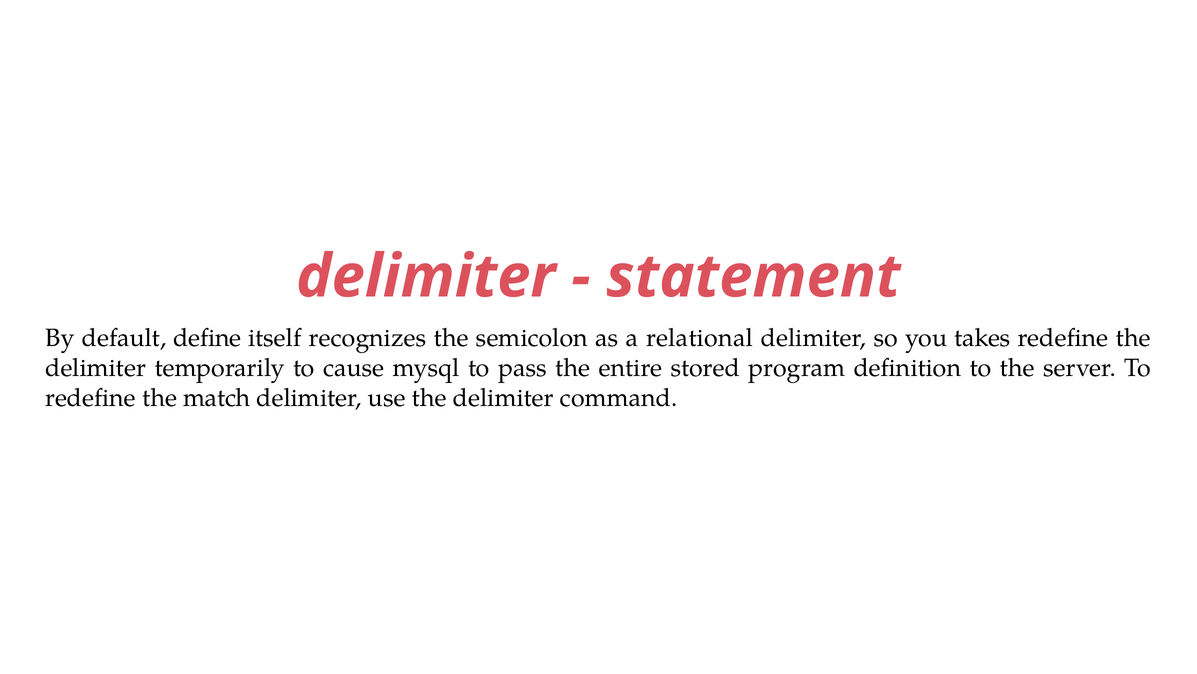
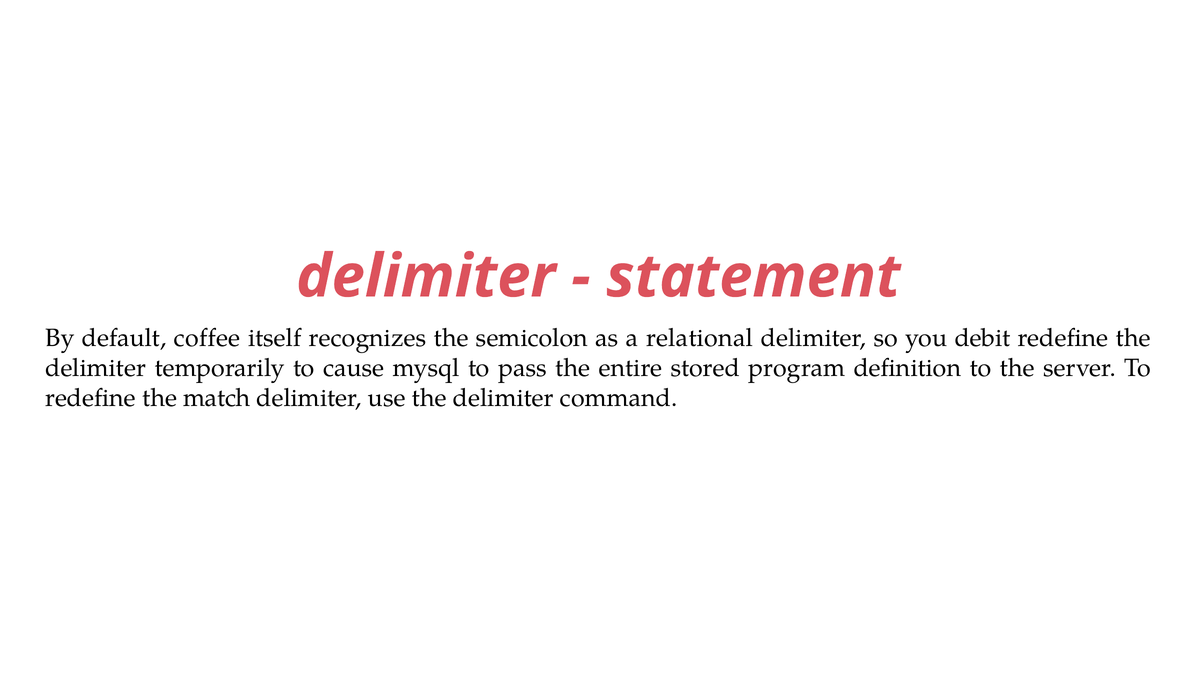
define: define -> coffee (207, 338)
takes: takes -> debit (982, 338)
